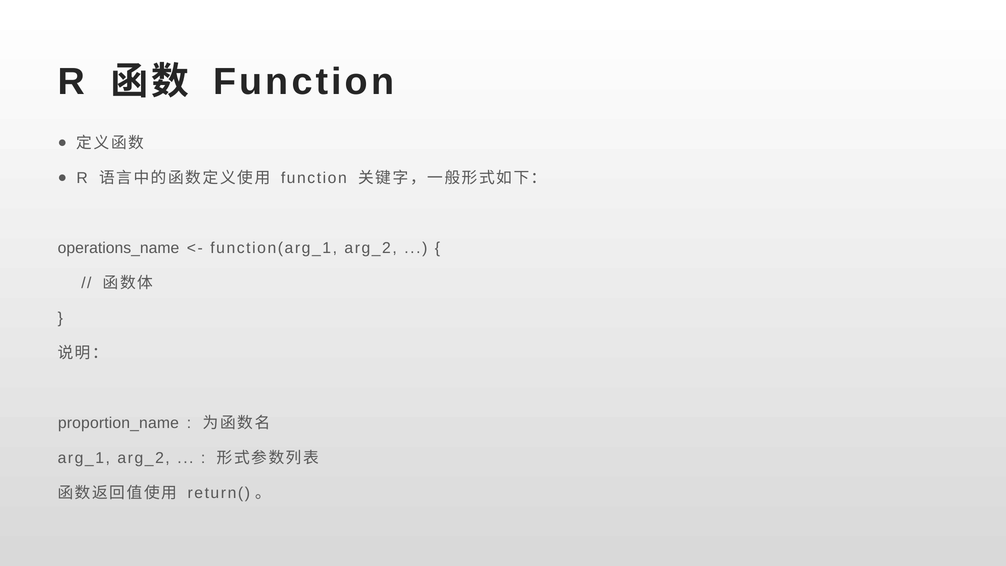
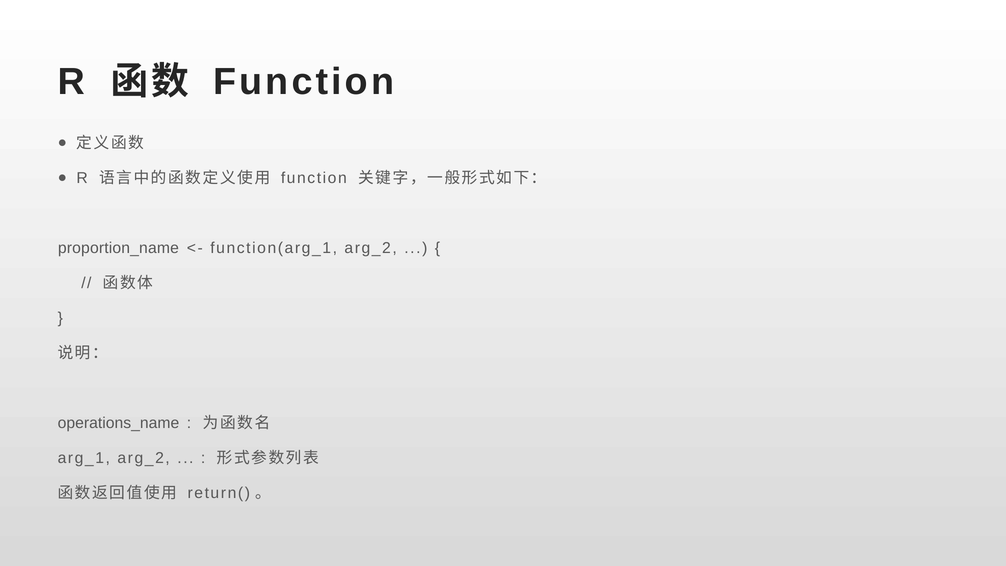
operations_name: operations_name -> proportion_name (118, 248)
proportion_name: proportion_name -> operations_name (118, 423)
